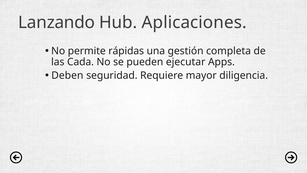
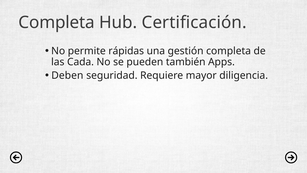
Lanzando: Lanzando -> Completa (57, 22)
Aplicaciones: Aplicaciones -> Certificación (194, 22)
ejecutar: ejecutar -> también (186, 62)
